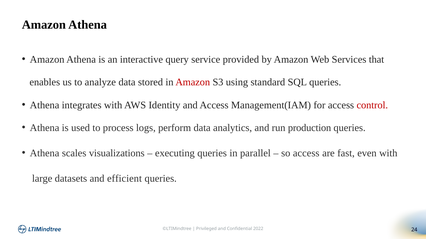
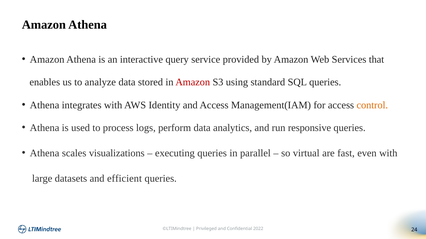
control colour: red -> orange (372, 105)
production: production -> responsive (310, 128)
so access: access -> virtual (306, 154)
